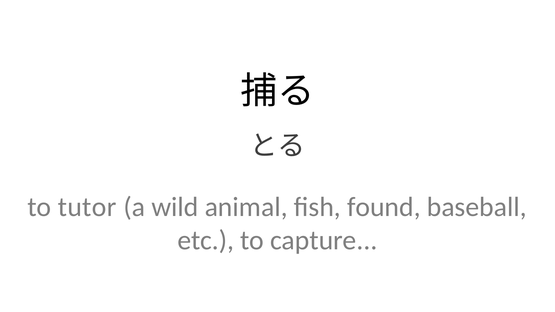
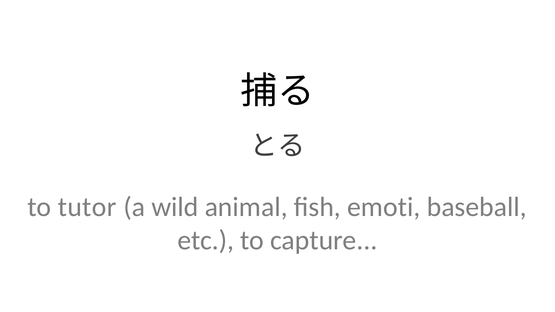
found: found -> emoti (384, 207)
